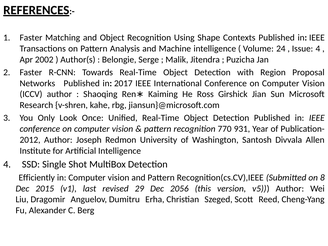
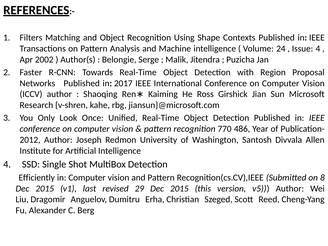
Faster: Faster -> Filters (31, 38)
931: 931 -> 486 (242, 129)
29 Dec 2056: 2056 -> 2015 (179, 189)
